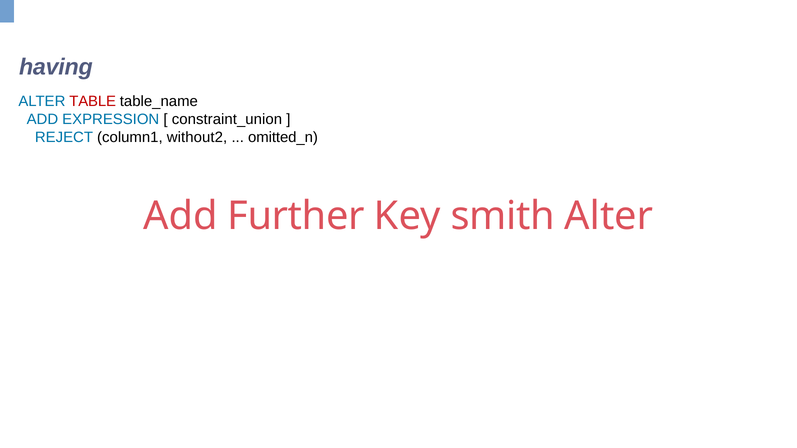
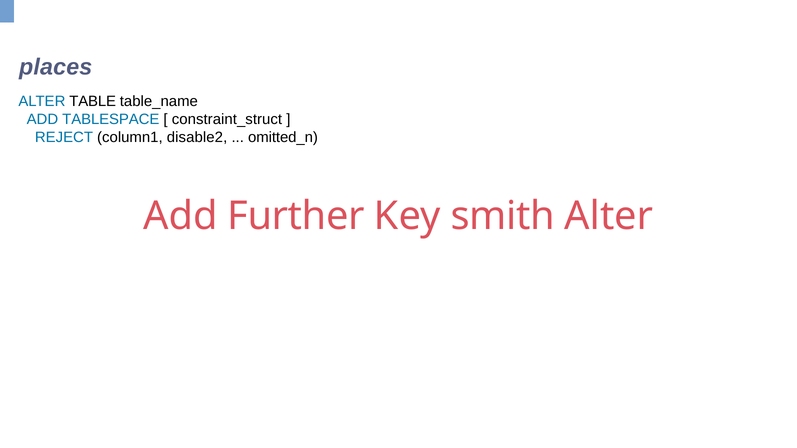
having: having -> places (56, 67)
TABLE colour: red -> black (93, 101)
EXPRESSION: EXPRESSION -> TABLESPACE (111, 119)
constraint_union: constraint_union -> constraint_struct (227, 119)
without2: without2 -> disable2 (197, 137)
